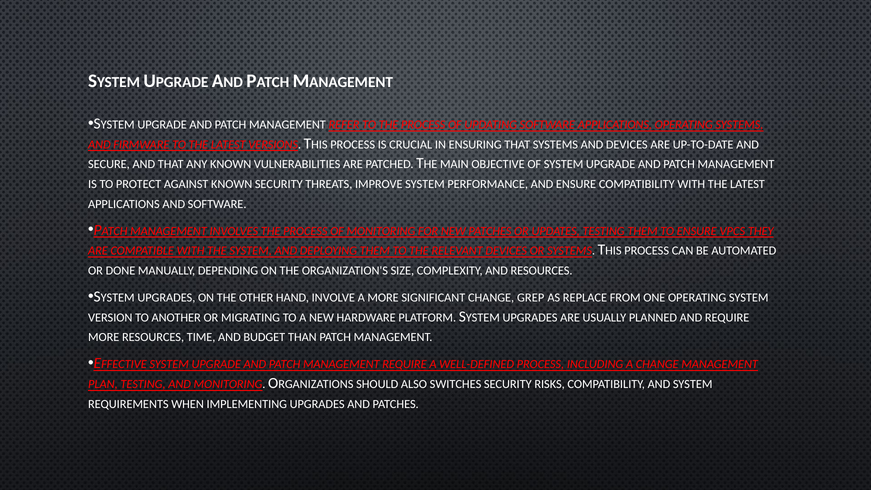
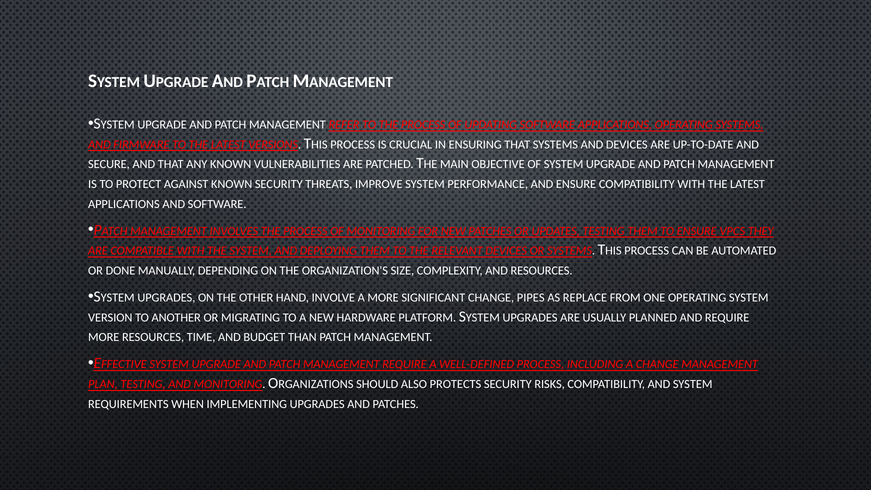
GREP: GREP -> PIPES (531, 298)
SWITCHES: SWITCHES -> PROTECTS (456, 384)
